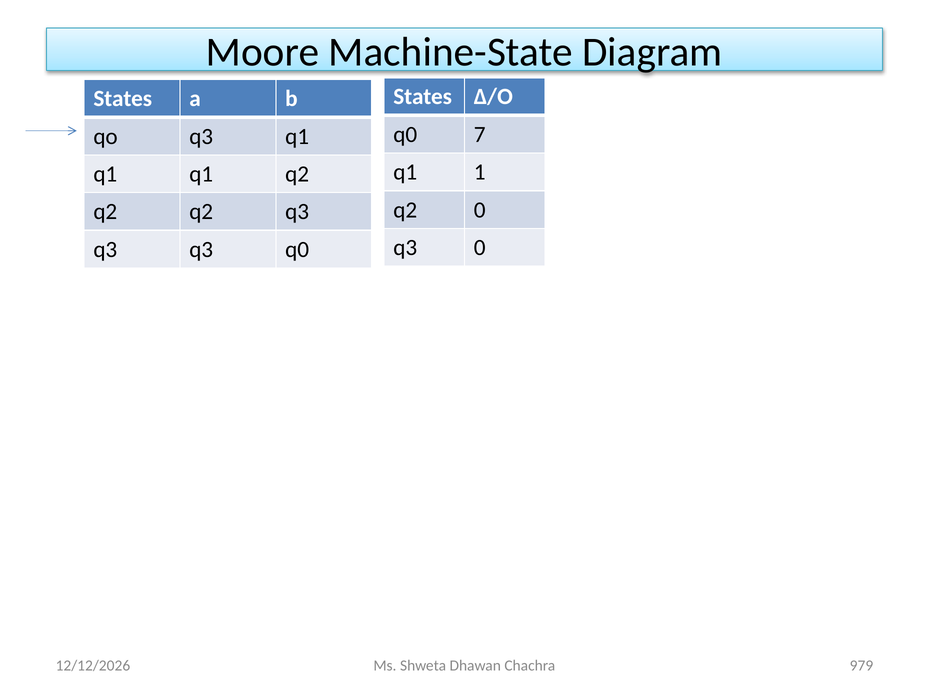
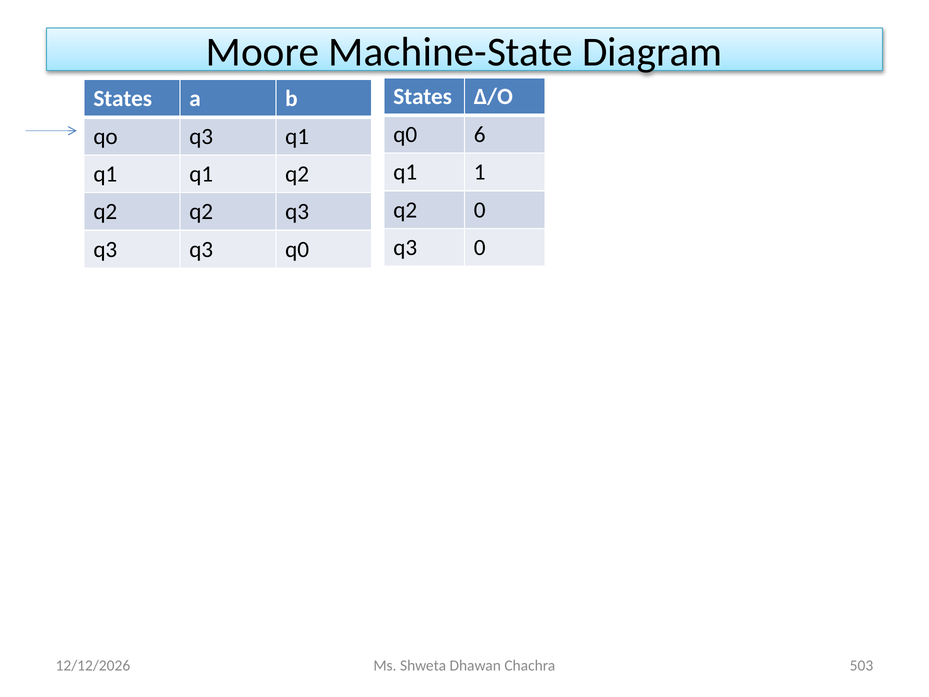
7: 7 -> 6 (480, 134)
979: 979 -> 503 (861, 665)
